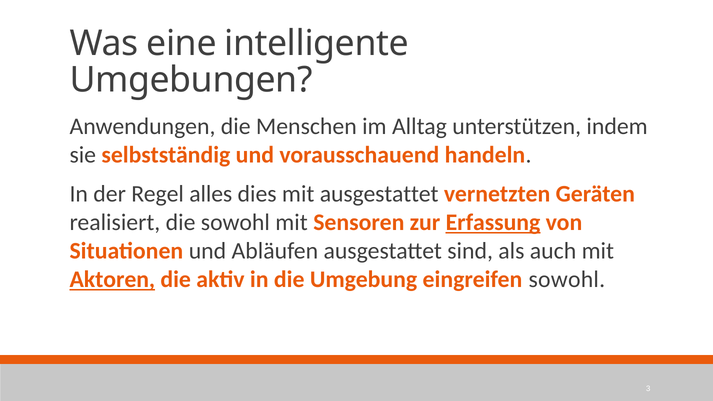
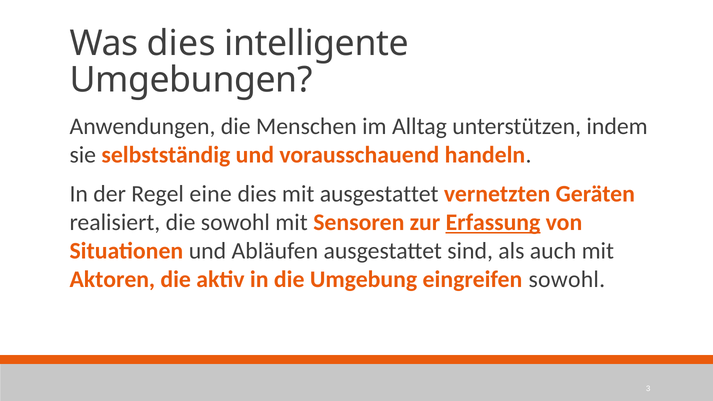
Was eine: eine -> dies (181, 44)
alles: alles -> eine (211, 194)
Aktoren underline: present -> none (112, 280)
